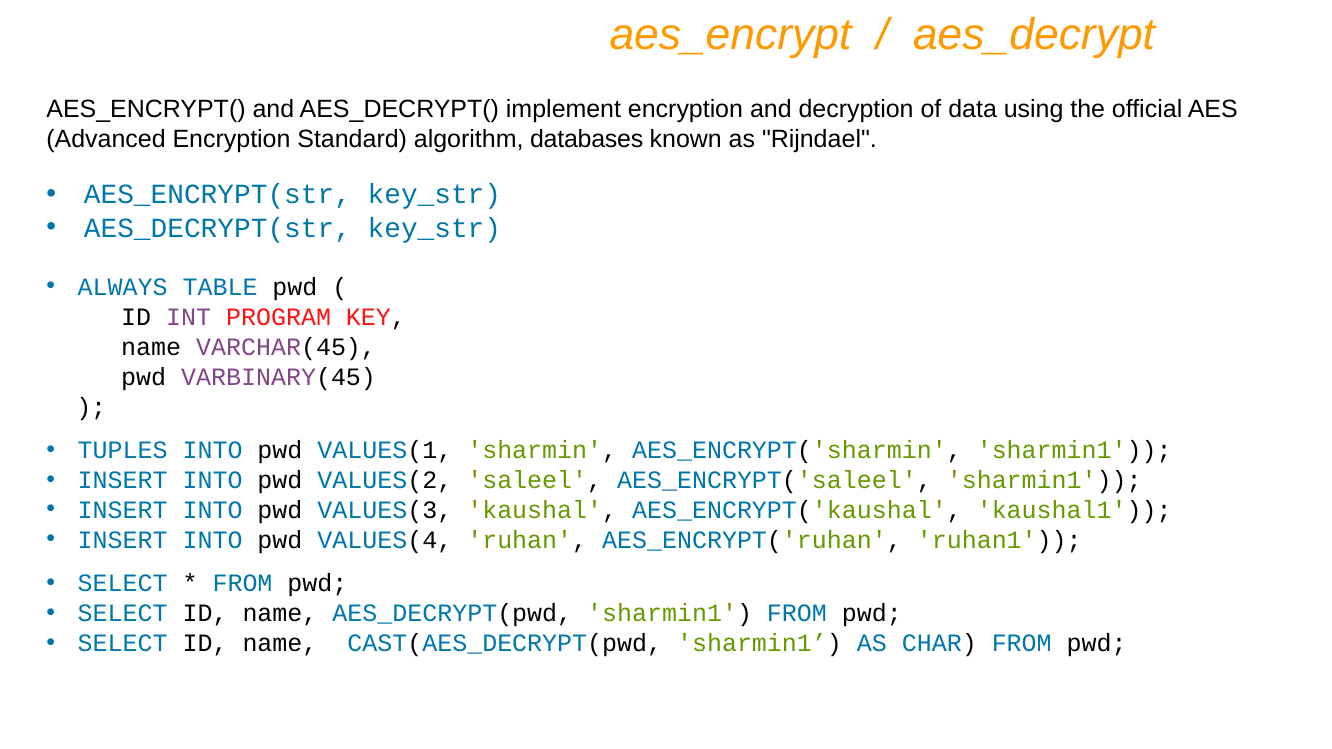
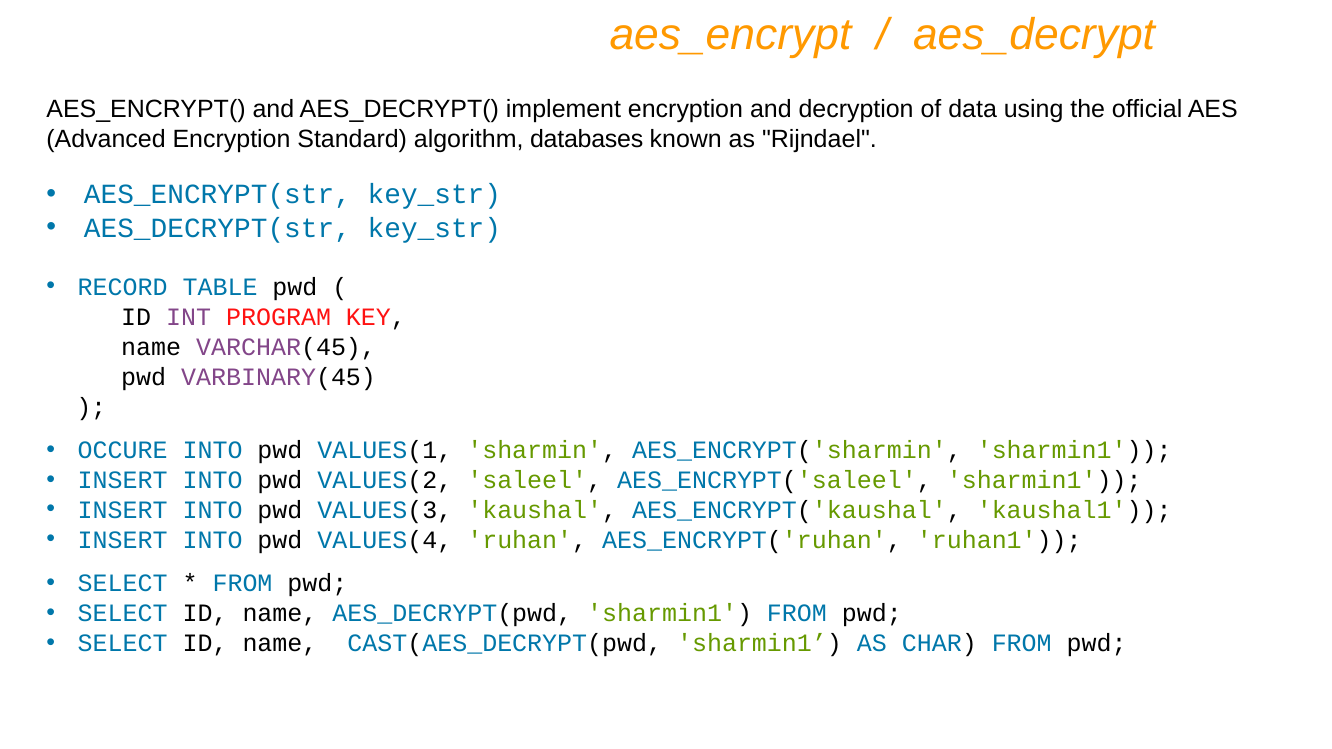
ALWAYS: ALWAYS -> RECORD (123, 287)
TUPLES: TUPLES -> OCCURE (123, 450)
